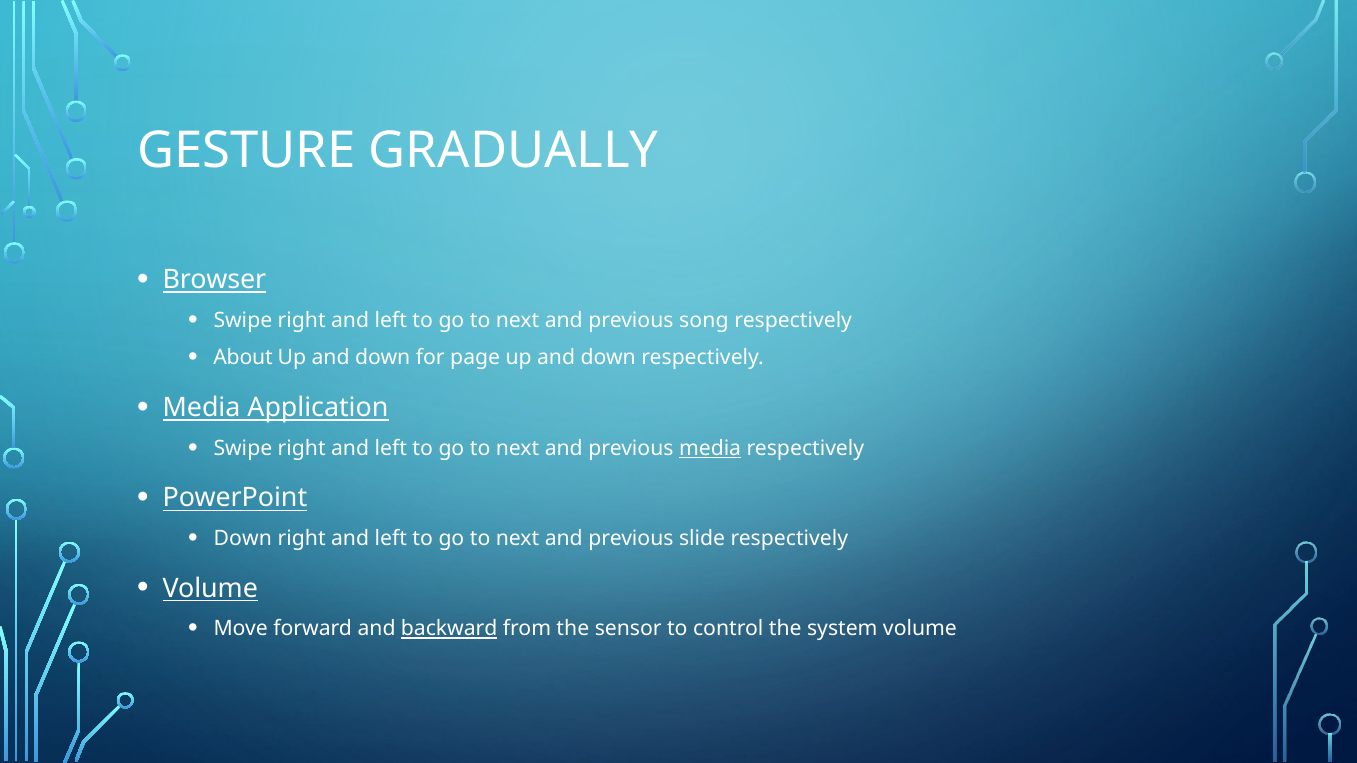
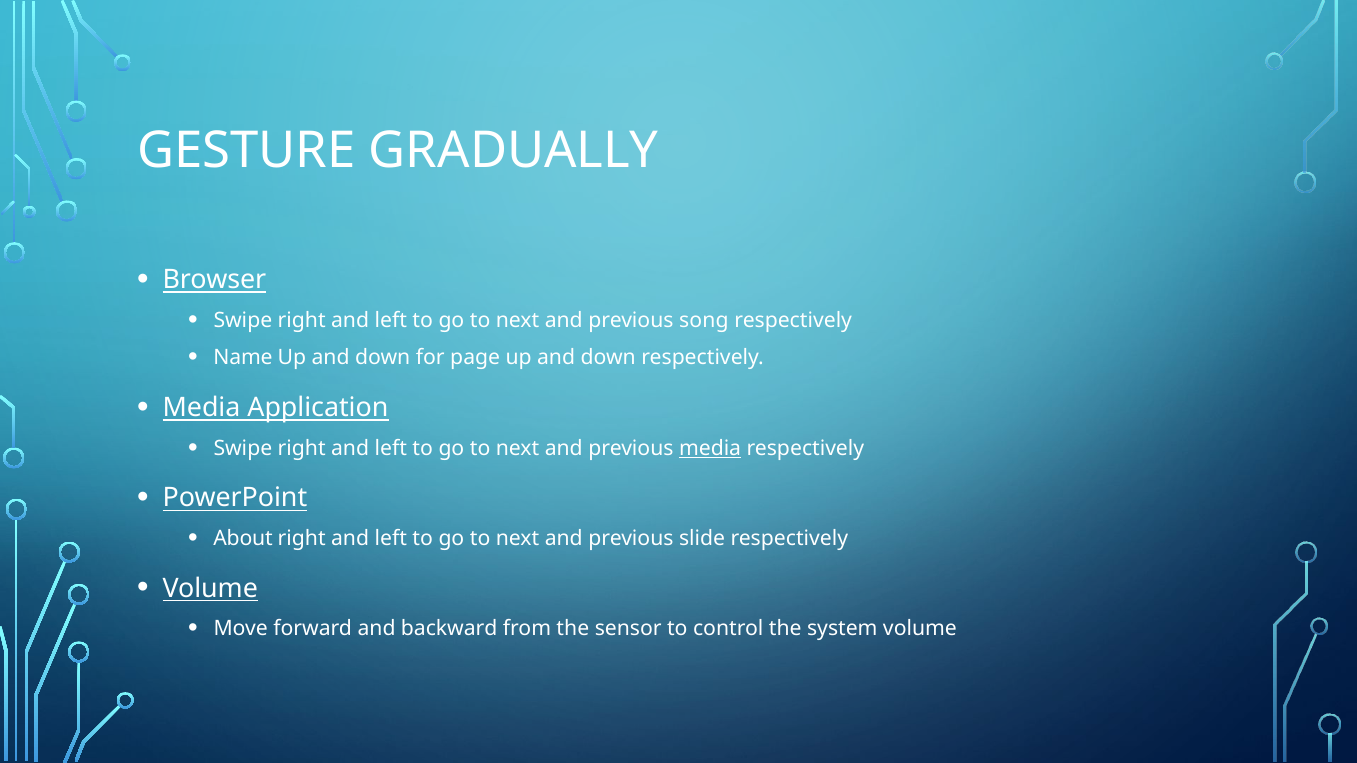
About: About -> Name (243, 358)
Down: Down -> About (243, 539)
backward underline: present -> none (449, 629)
